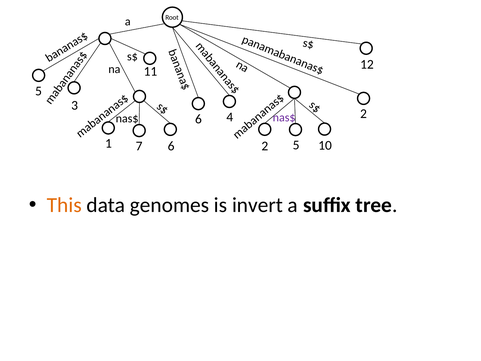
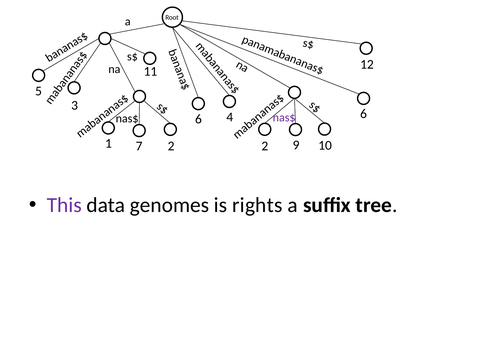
4 2: 2 -> 6 (364, 114)
7 6: 6 -> 2 (171, 146)
2 5: 5 -> 9 (296, 145)
This colour: orange -> purple (64, 205)
invert: invert -> rights (257, 205)
